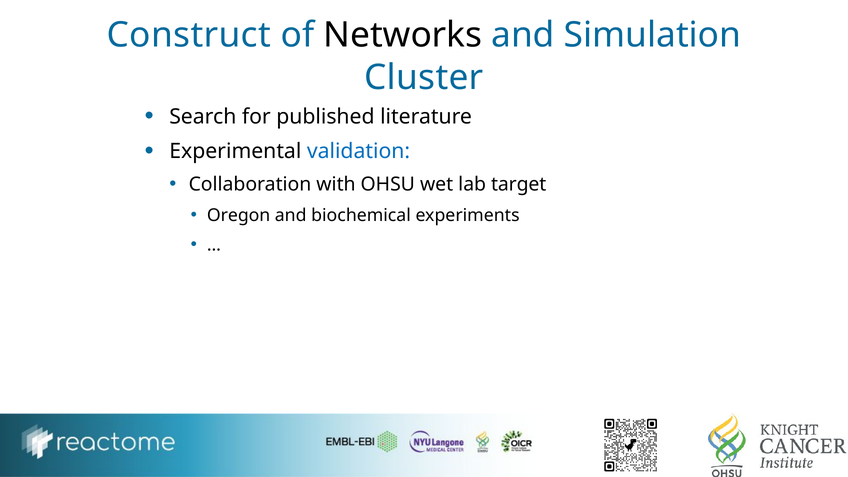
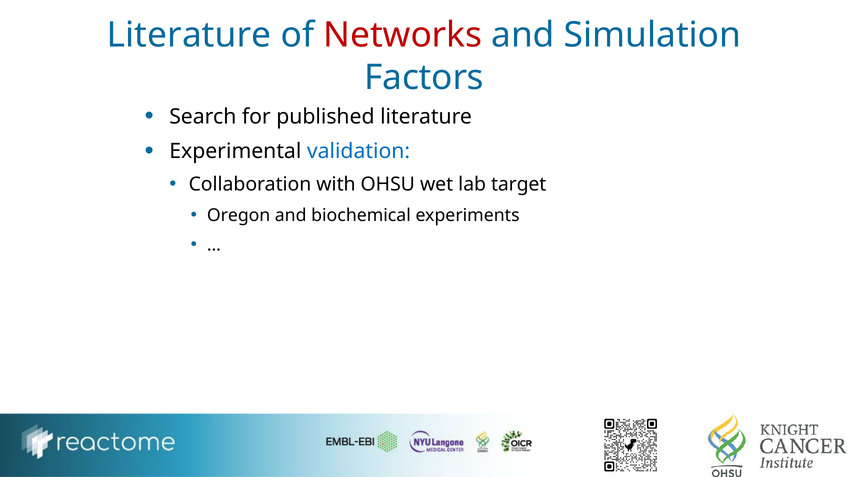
Construct: Construct -> Literature (189, 35)
Networks colour: black -> red (403, 35)
Cluster: Cluster -> Factors (424, 78)
